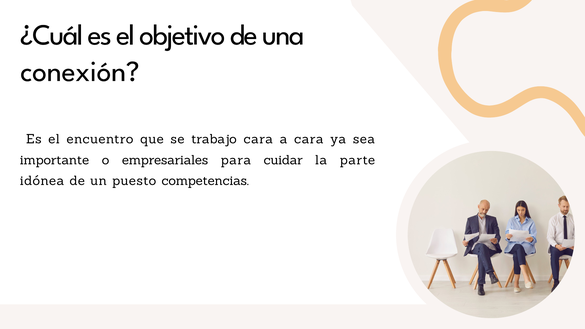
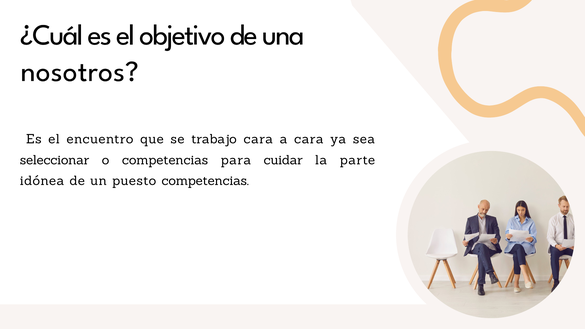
conexión: conexión -> nosotros (80, 71)
importante: importante -> seleccionar (55, 160)
o empresariales: empresariales -> competencias (165, 160)
